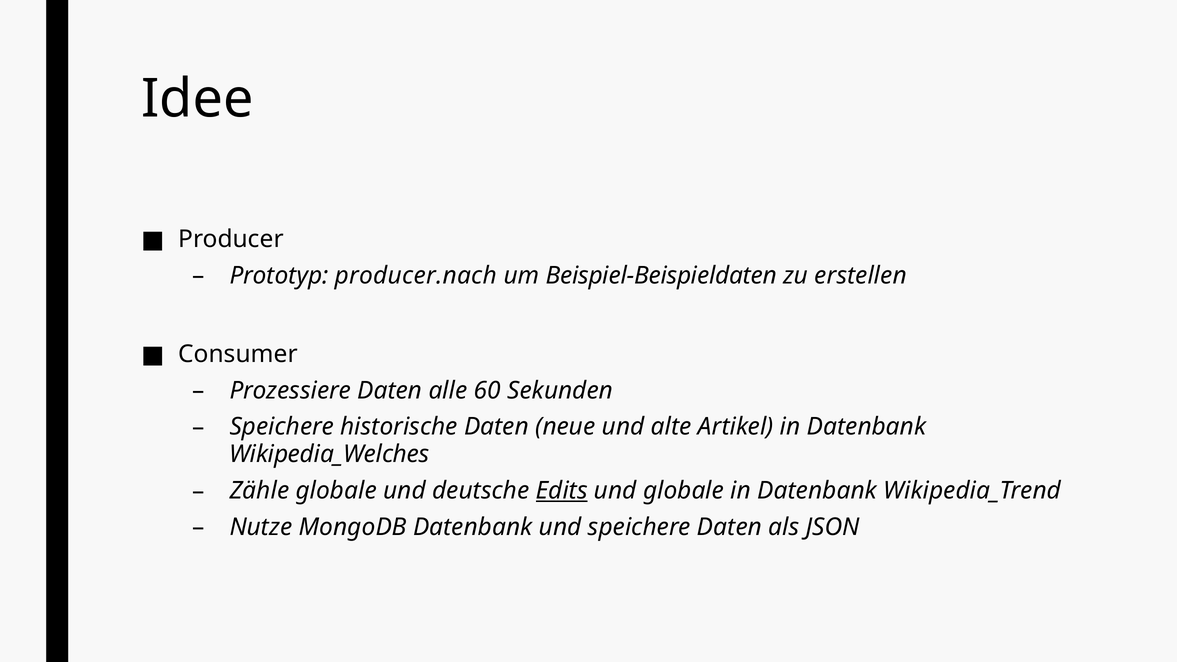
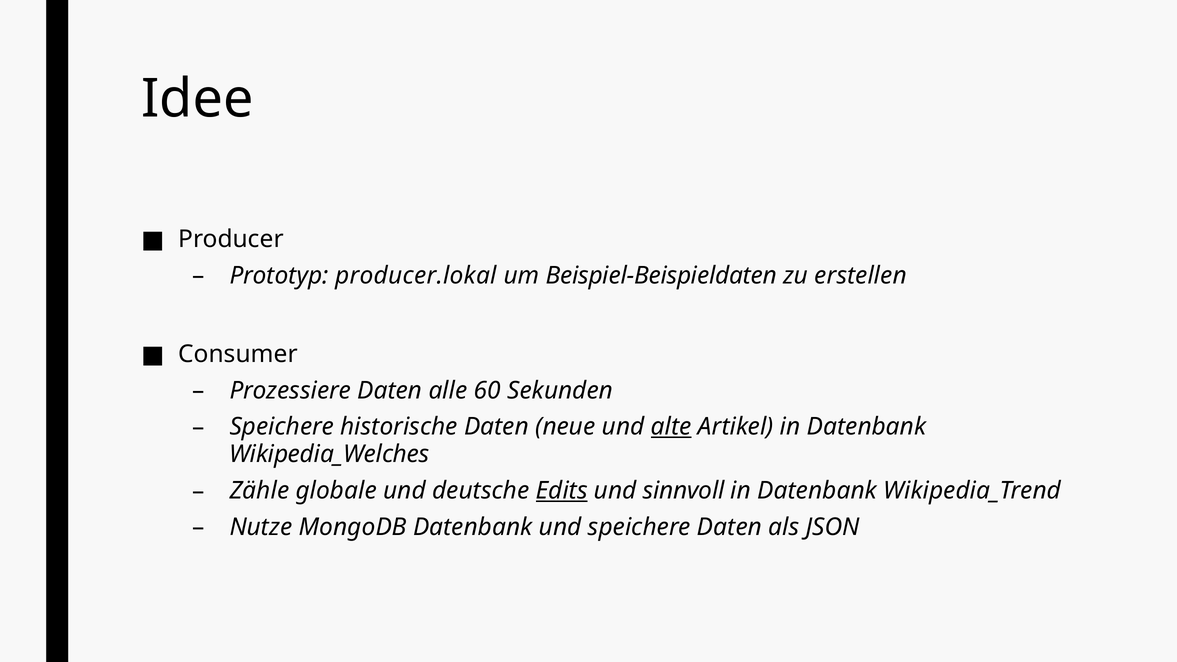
producer.nach: producer.nach -> producer.lokal (416, 275)
alte underline: none -> present (671, 427)
und globale: globale -> sinnvoll (684, 491)
